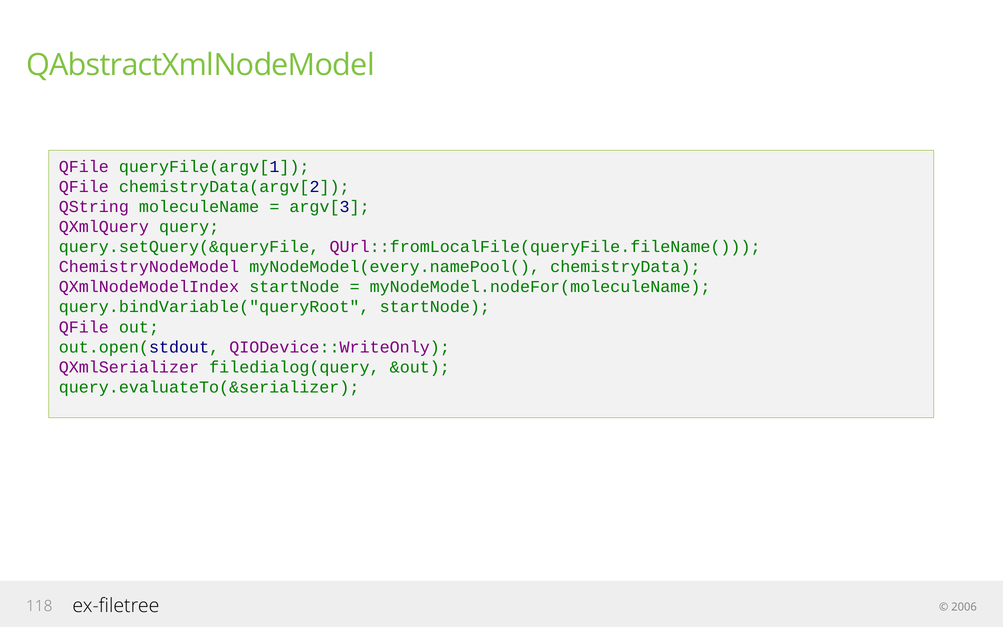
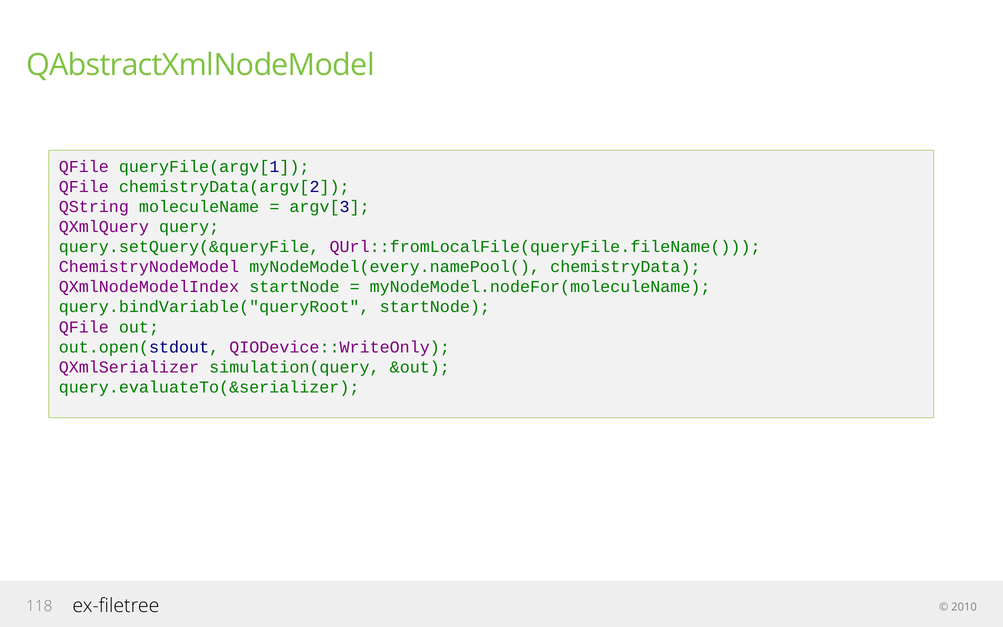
filedialog(query: filedialog(query -> simulation(query (294, 367)
2006: 2006 -> 2010 (964, 607)
